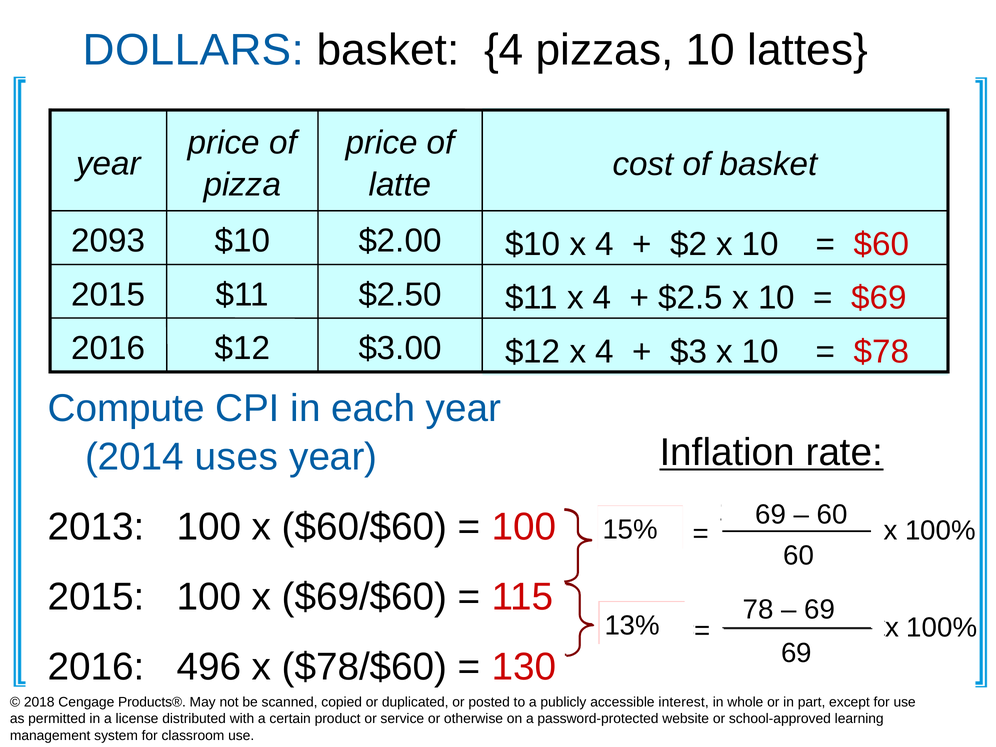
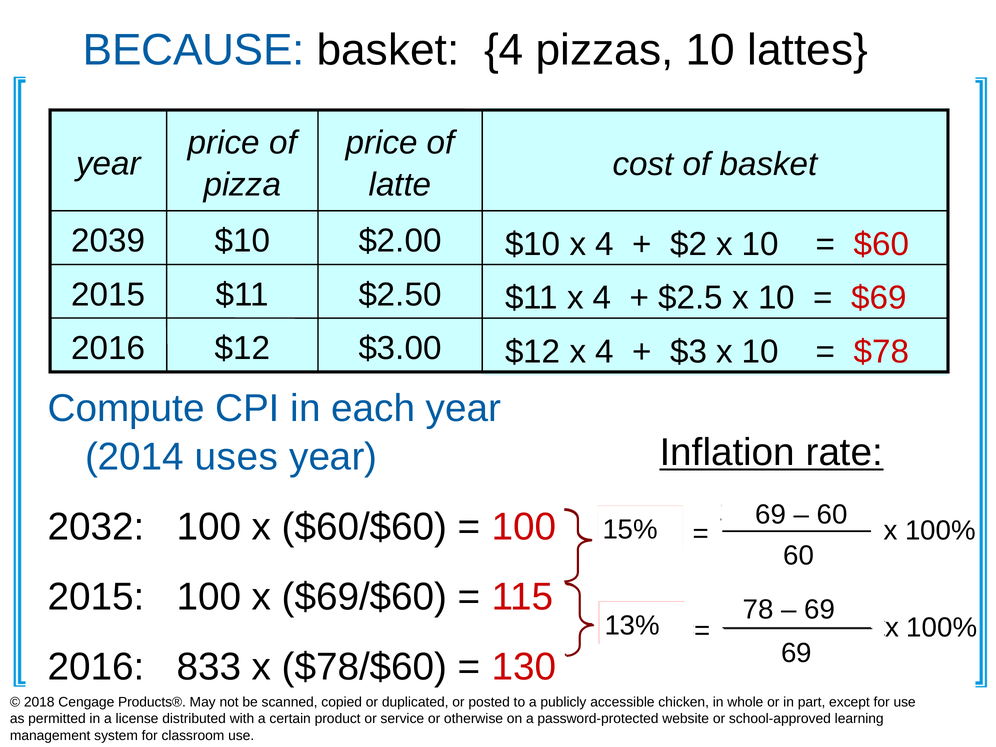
DOLLARS: DOLLARS -> BECAUSE (194, 50)
2093: 2093 -> 2039 (108, 241)
2013: 2013 -> 2032 (96, 527)
496: 496 -> 833 (209, 667)
interest: interest -> chicken (684, 702)
